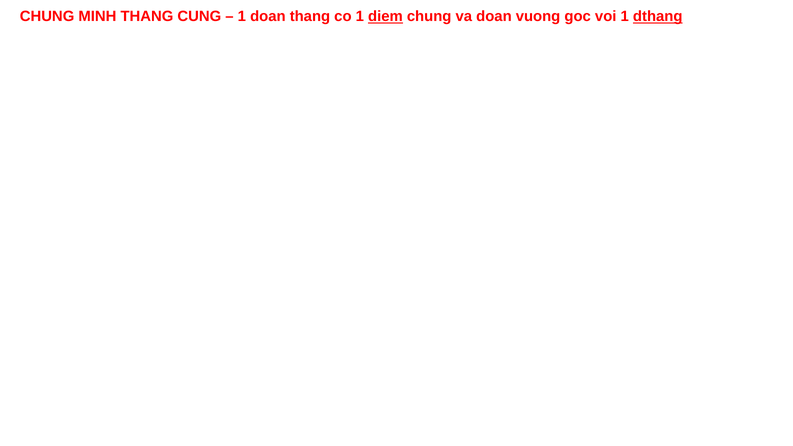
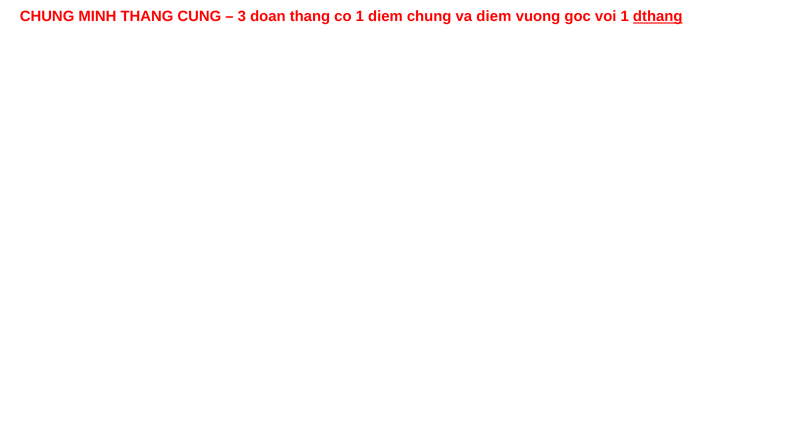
1: 1 -> 3 (242, 16)
diem underline: present -> none (385, 16)
va doan: doan -> diem (494, 16)
